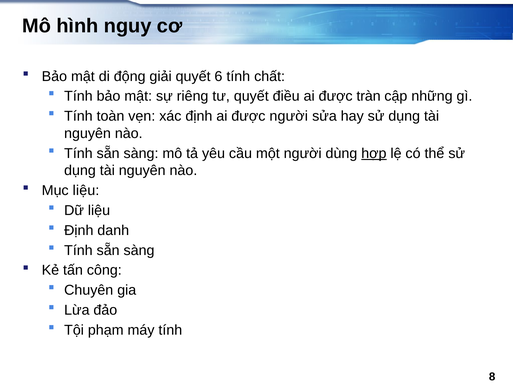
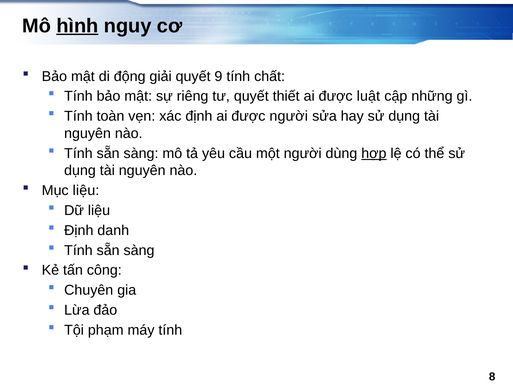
hình underline: none -> present (77, 26)
6: 6 -> 9 (218, 76)
điều: điều -> thiết (286, 96)
tràn: tràn -> luật (368, 96)
